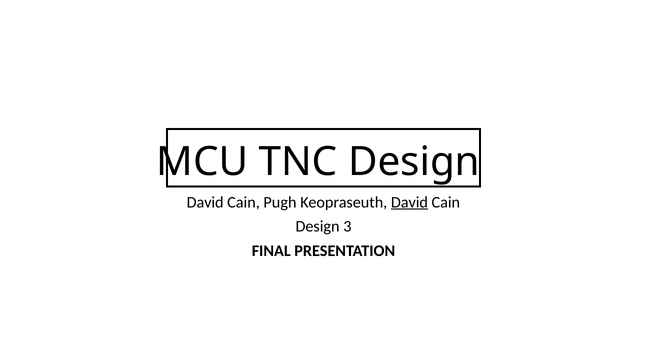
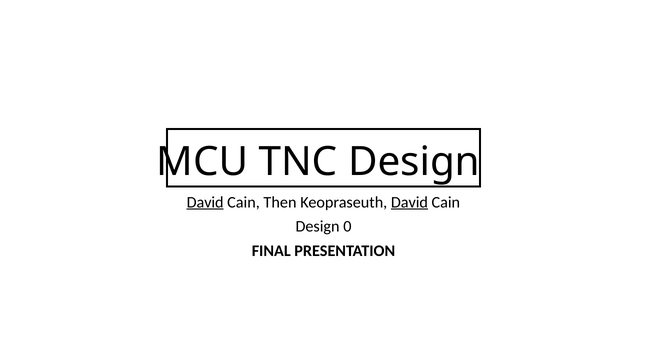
David underline: none -> present (205, 202)
Pugh: Pugh -> Then (280, 202)
3: 3 -> 0 (347, 226)
